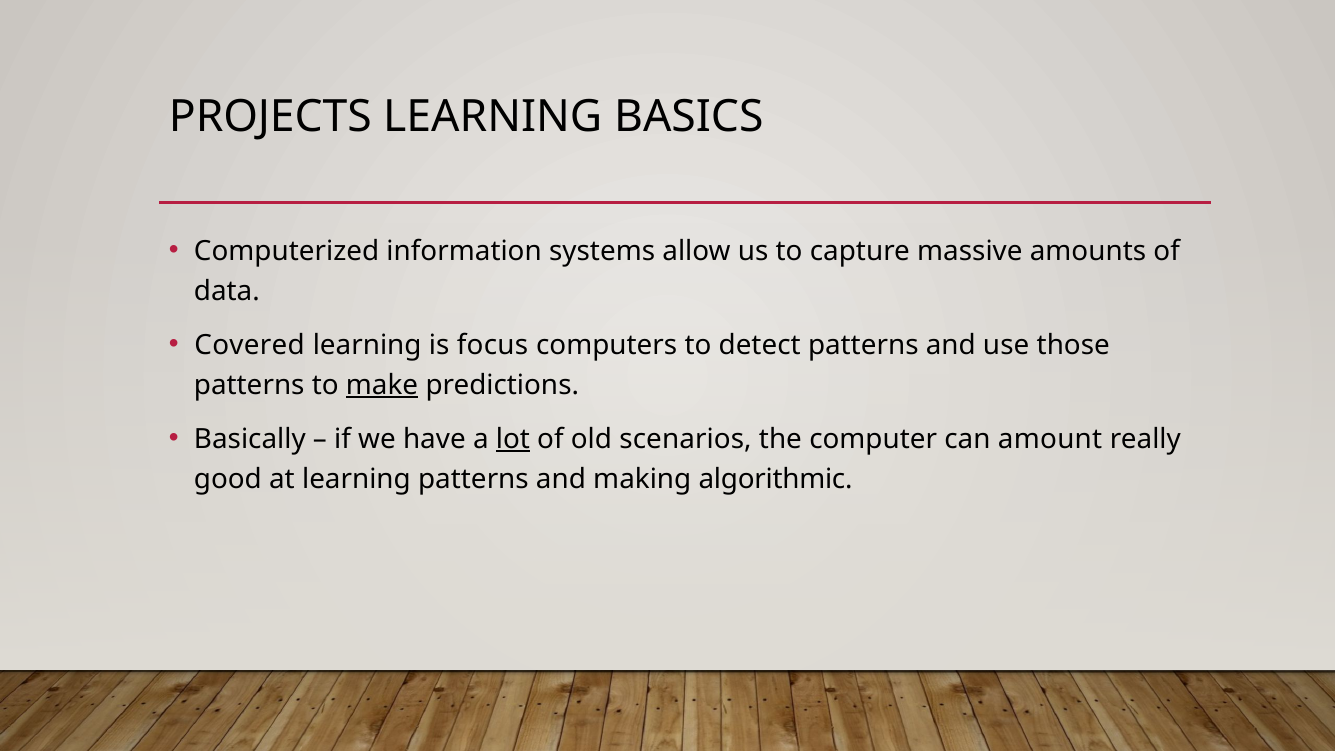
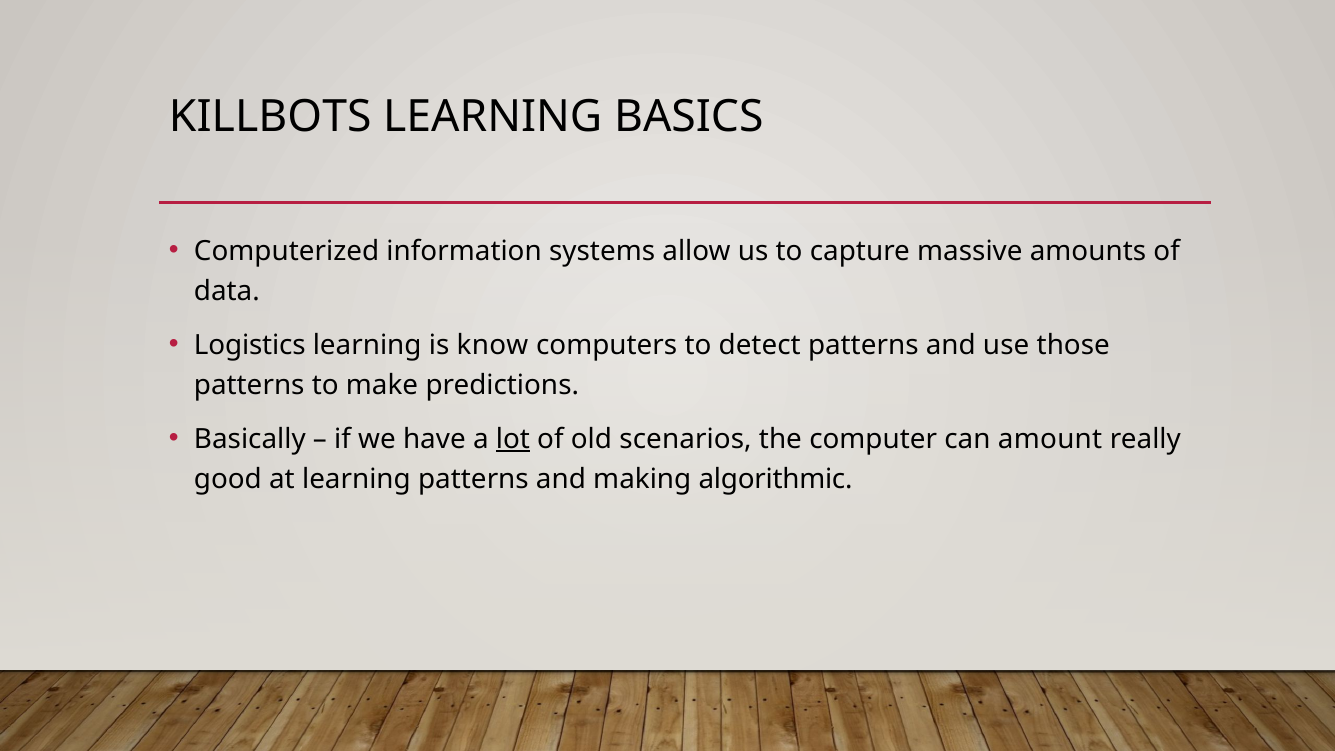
PROJECTS: PROJECTS -> KILLBOTS (270, 117)
Covered: Covered -> Logistics (250, 345)
focus: focus -> know (493, 345)
make underline: present -> none (382, 385)
